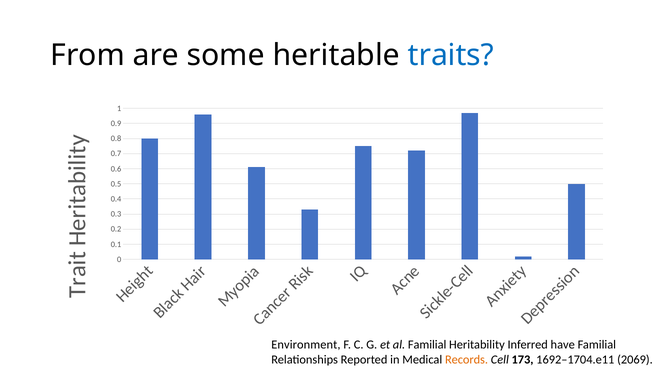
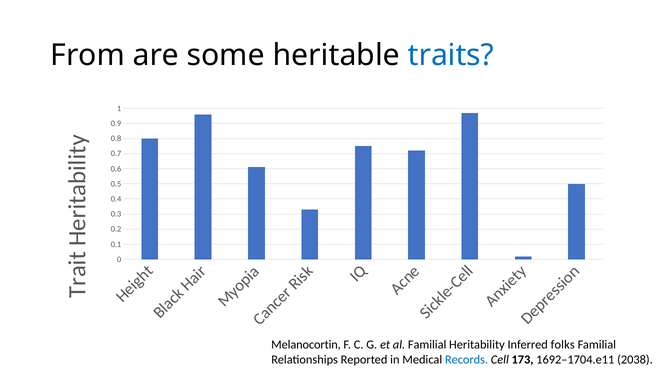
Environment: Environment -> Melanocortin (306, 345)
have: have -> folks (563, 345)
Records colour: orange -> blue (467, 360)
2069: 2069 -> 2038 (635, 360)
